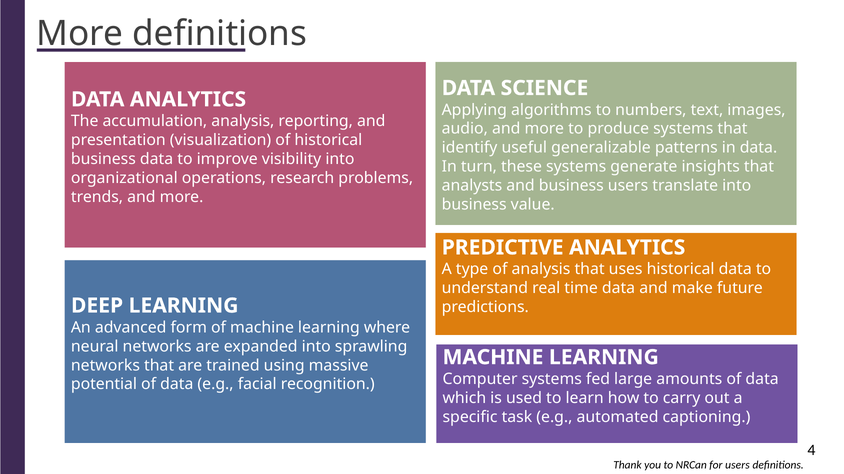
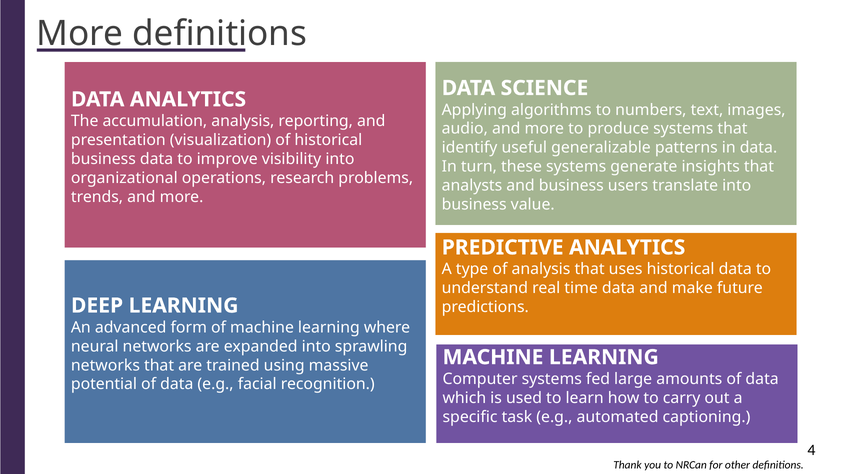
for users: users -> other (738, 466)
